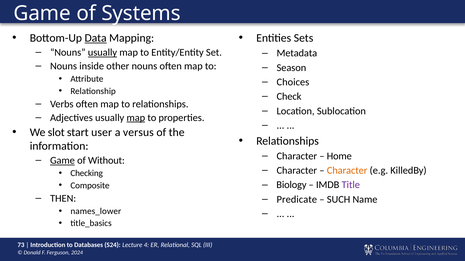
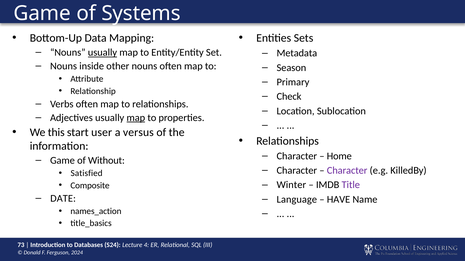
Data underline: present -> none (96, 38)
Choices: Choices -> Primary (293, 82)
slot: slot -> this (56, 133)
Game underline: present -> none (62, 161)
Character colour: orange -> purple (347, 171)
Checking: Checking -> Satisfied (87, 174)
Biology: Biology -> Winter (291, 185)
THEN: THEN -> DATE (63, 199)
Predicate: Predicate -> Language (297, 200)
SUCH: SUCH -> HAVE (339, 200)
names_lower: names_lower -> names_action (96, 212)
